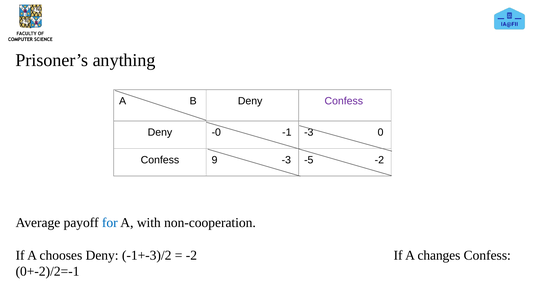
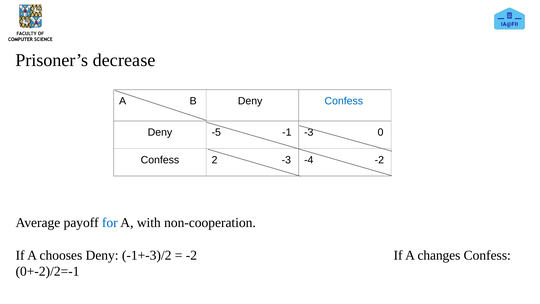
anything: anything -> decrease (124, 60)
Confess colour: purple -> blue (344, 101)
-0: -0 -> -5 (216, 132)
9: 9 -> 2 (215, 160)
-5: -5 -> -4 (309, 160)
